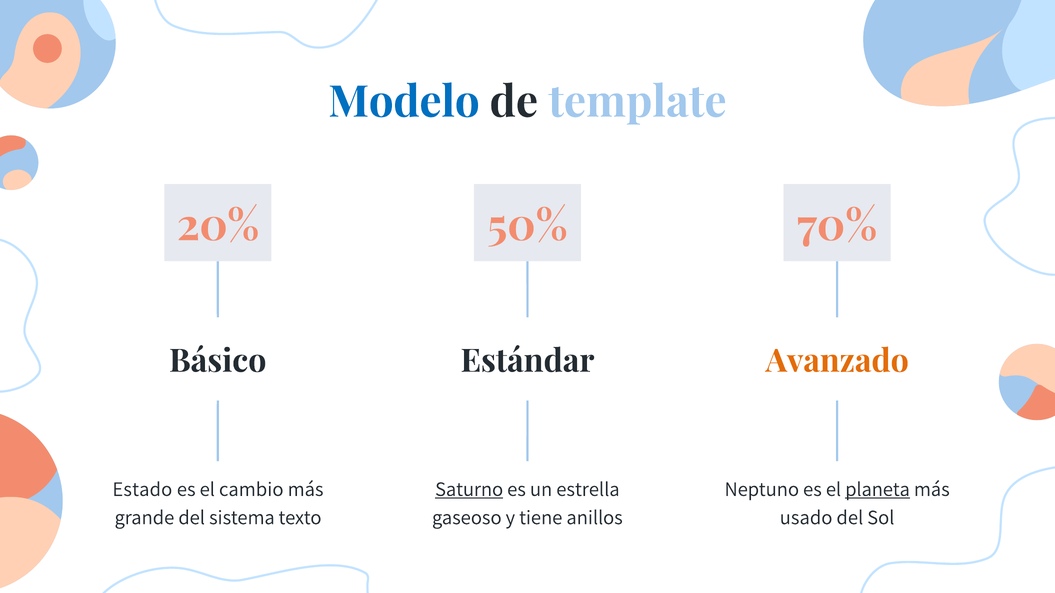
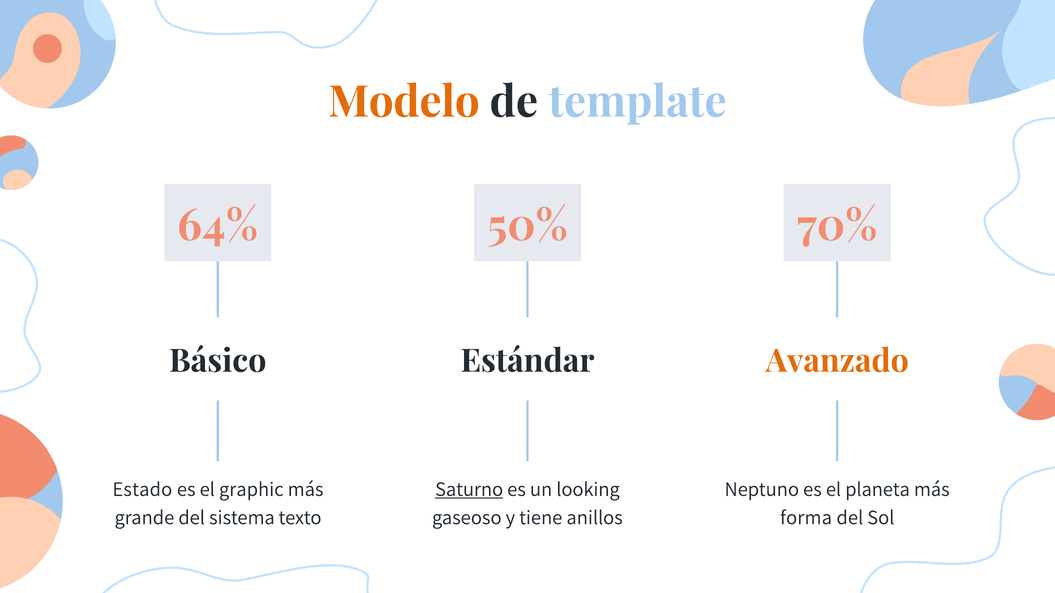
Modelo colour: blue -> orange (404, 102)
20%: 20% -> 64% (218, 226)
cambio: cambio -> graphic (251, 490)
estrella: estrella -> looking (588, 490)
planeta underline: present -> none (878, 490)
usado: usado -> forma (806, 518)
